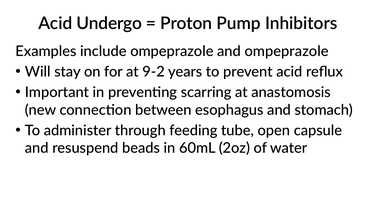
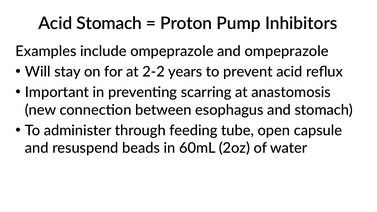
Acid Undergo: Undergo -> Stomach (109, 23)
9-2: 9-2 -> 2-2 (154, 72)
